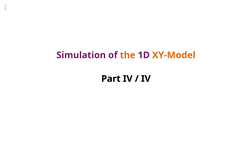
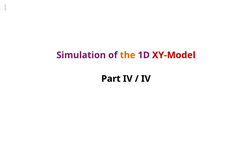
XY-Model colour: orange -> red (174, 55)
